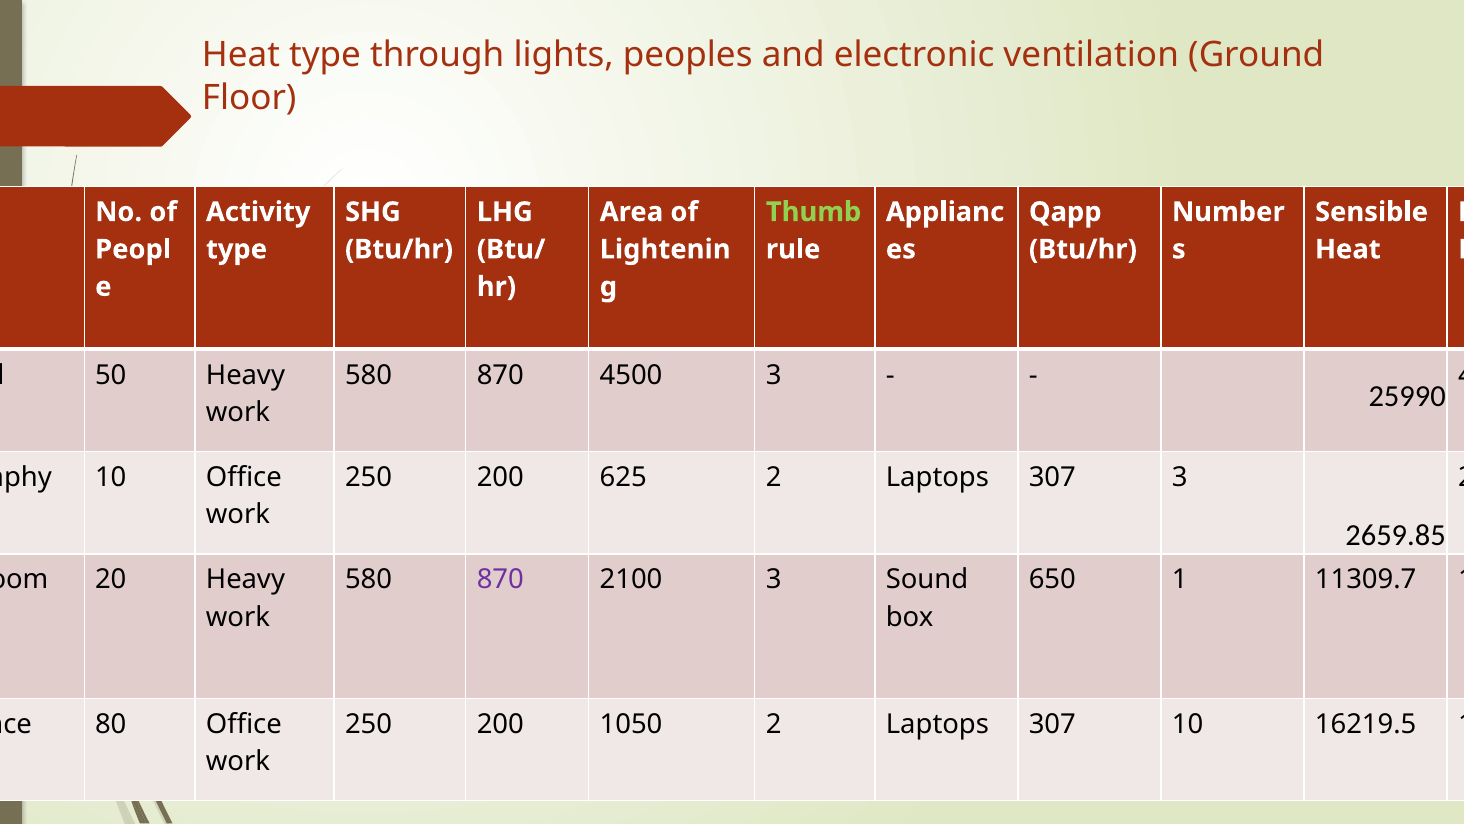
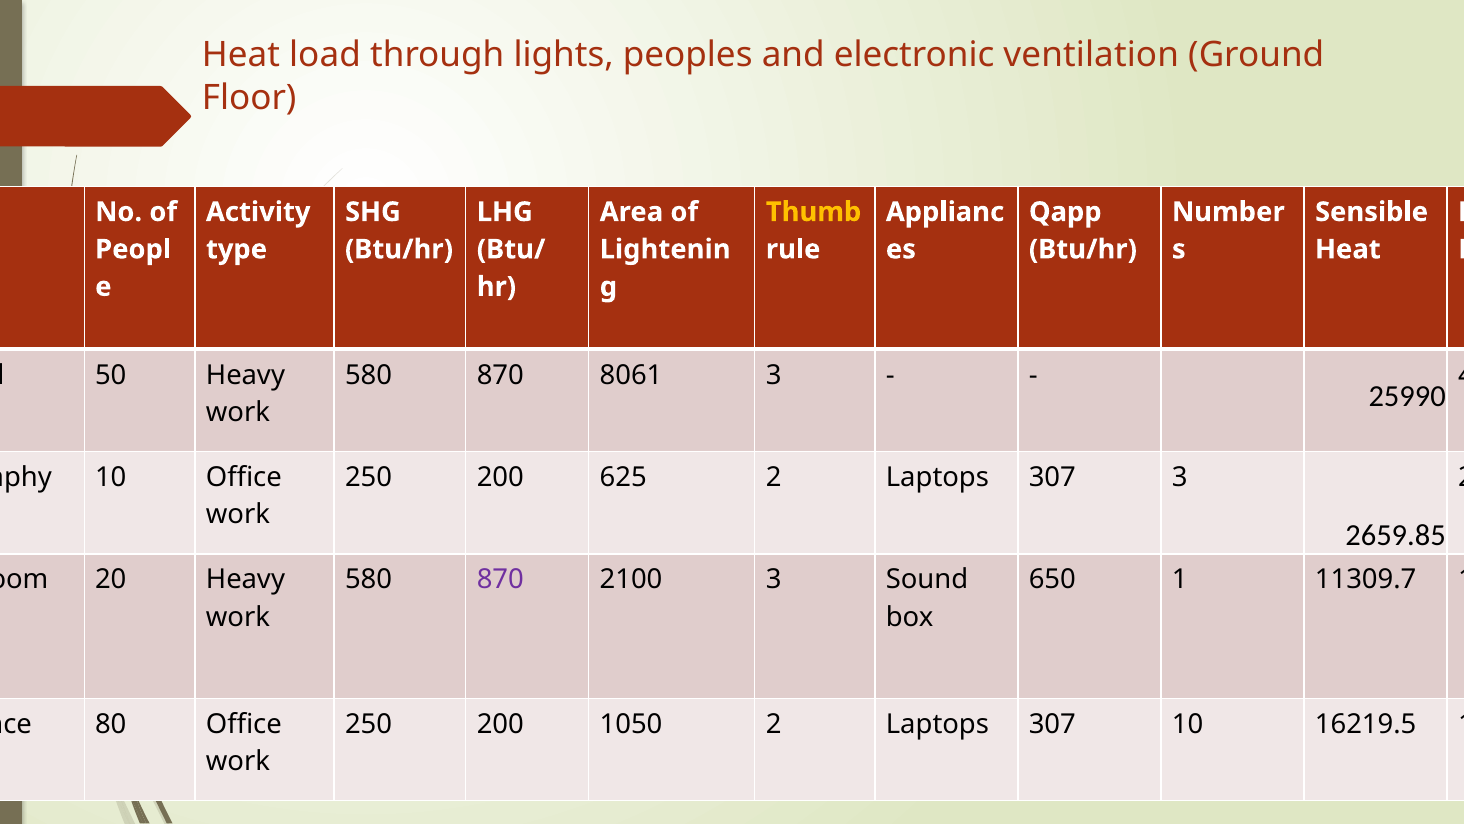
Heat type: type -> load (325, 55)
Thumb colour: light green -> yellow (814, 212)
4500: 4500 -> 8061 (631, 375)
